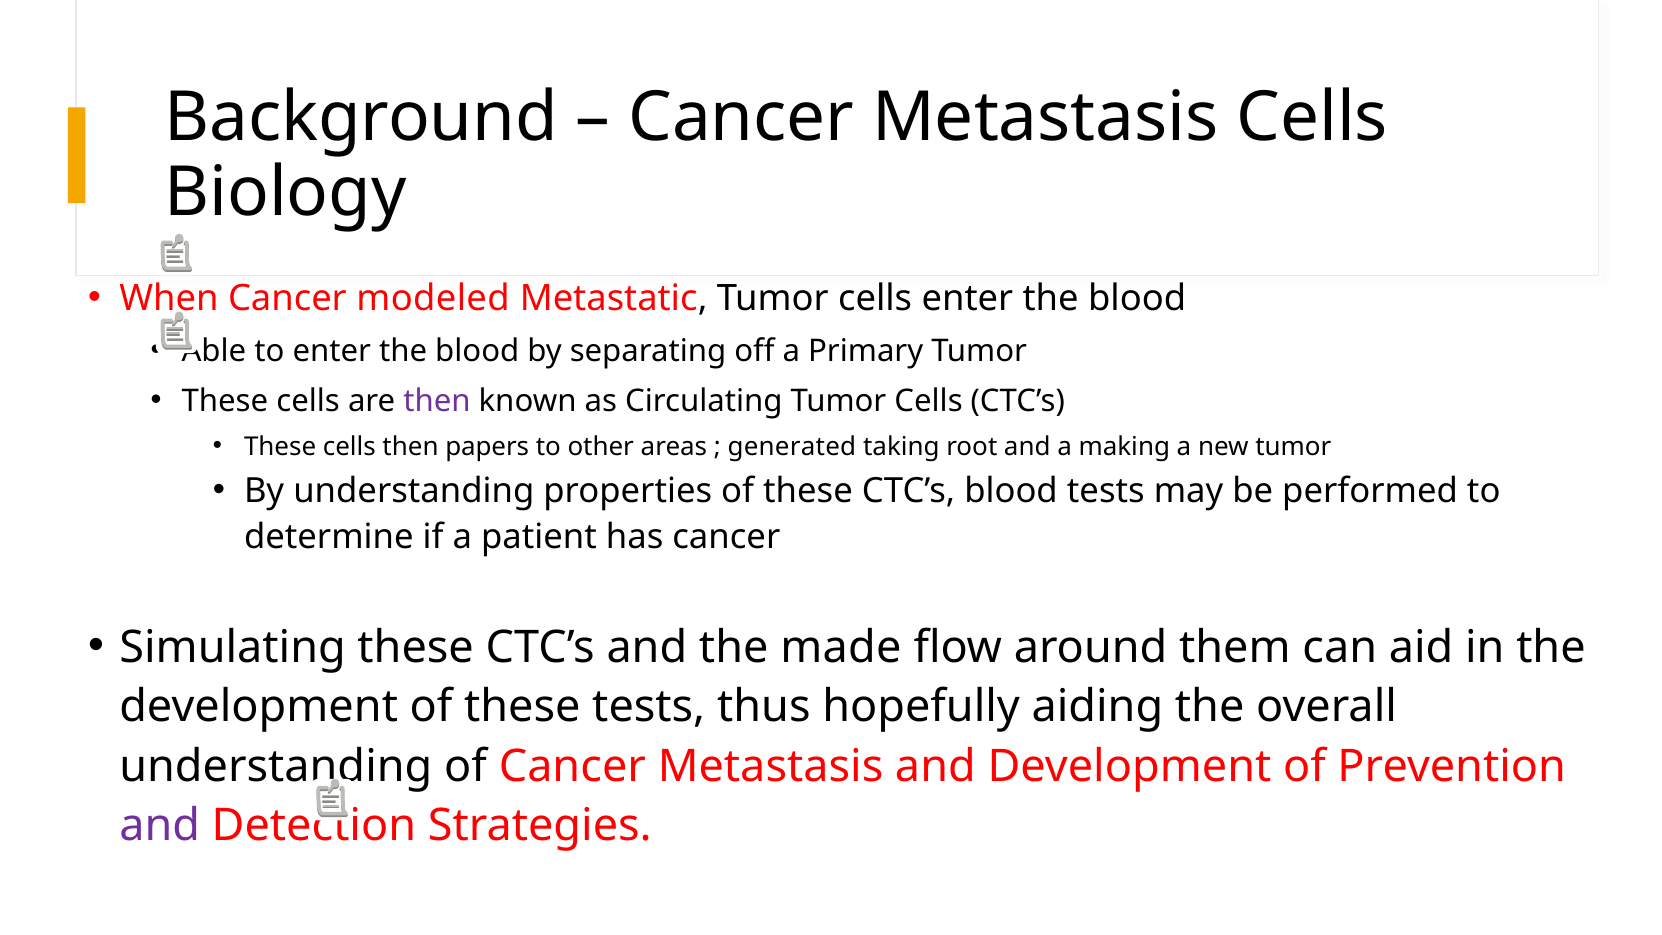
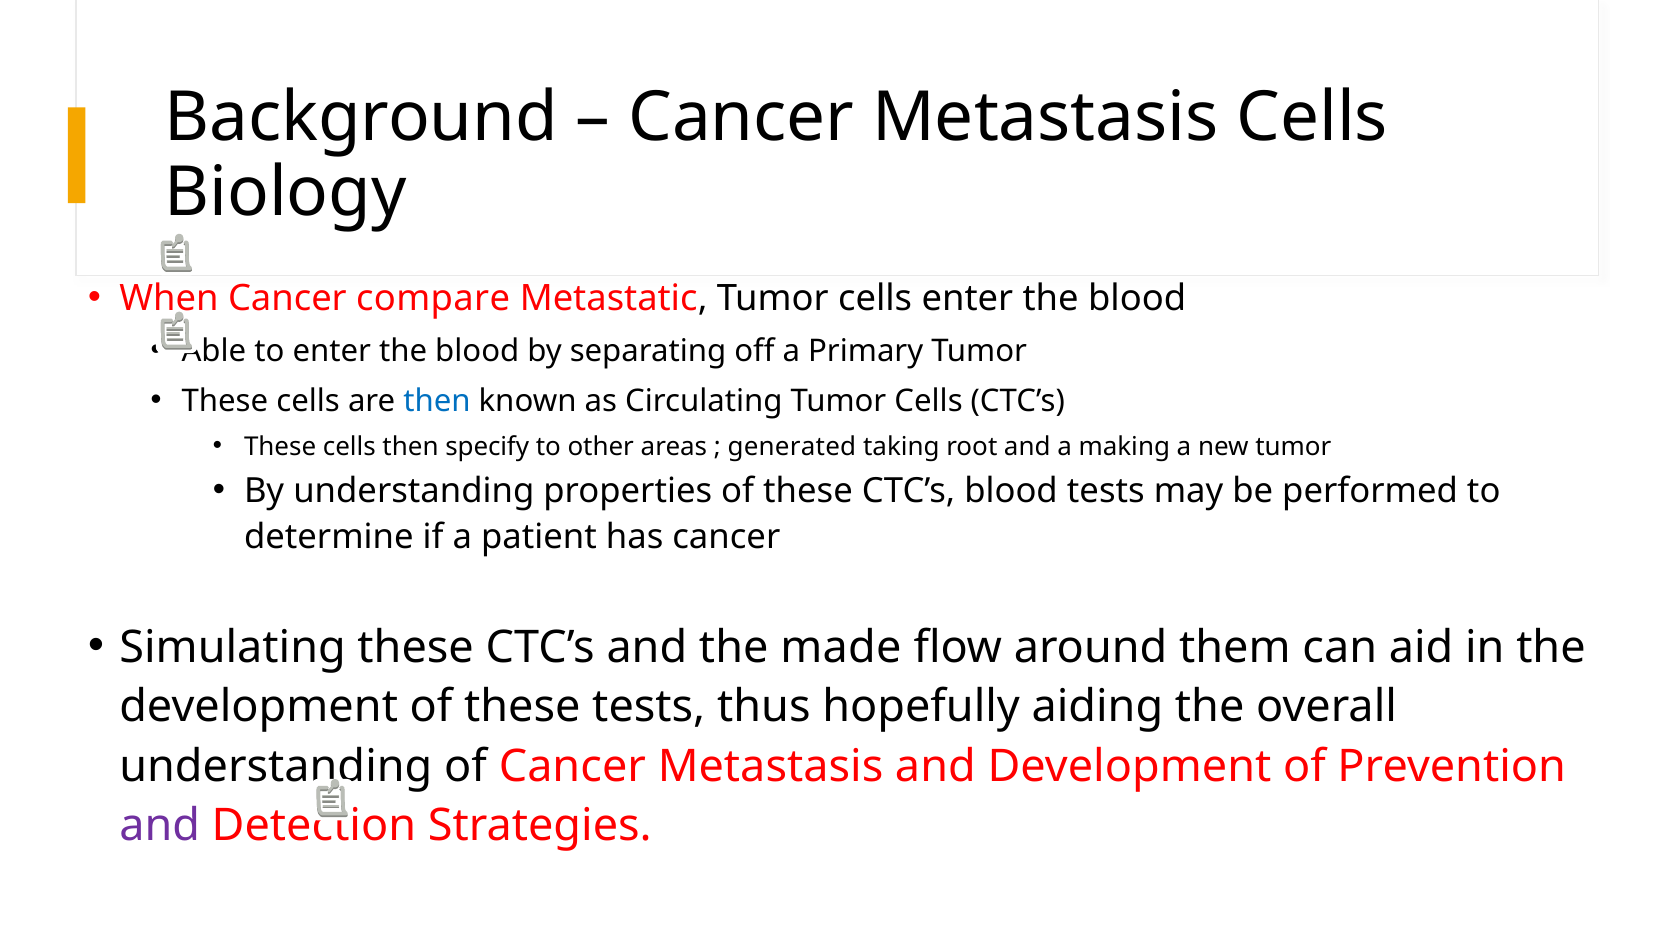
modeled: modeled -> compare (433, 299)
then colour: purple -> blue (437, 401)
papers: papers -> specify (487, 447)
